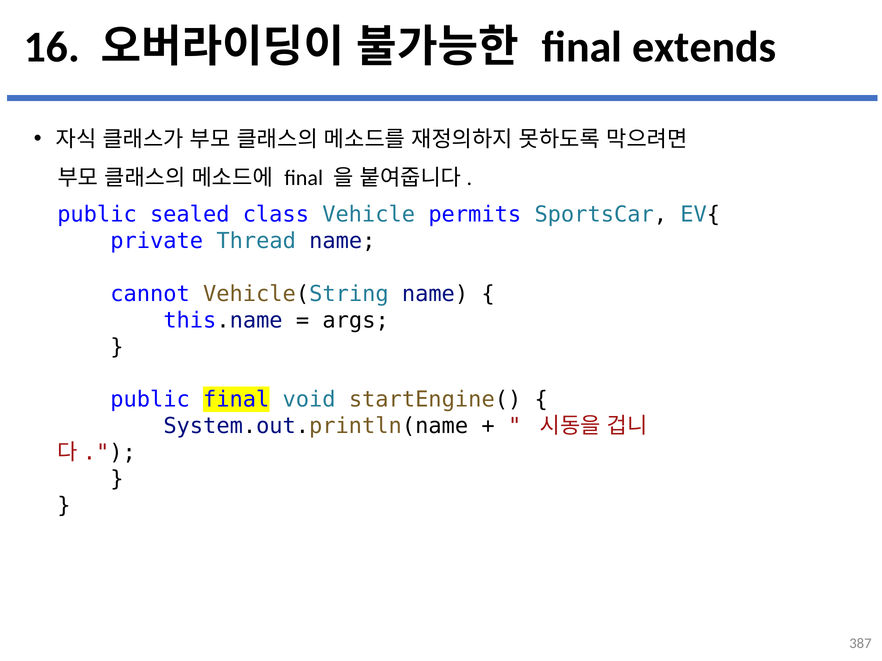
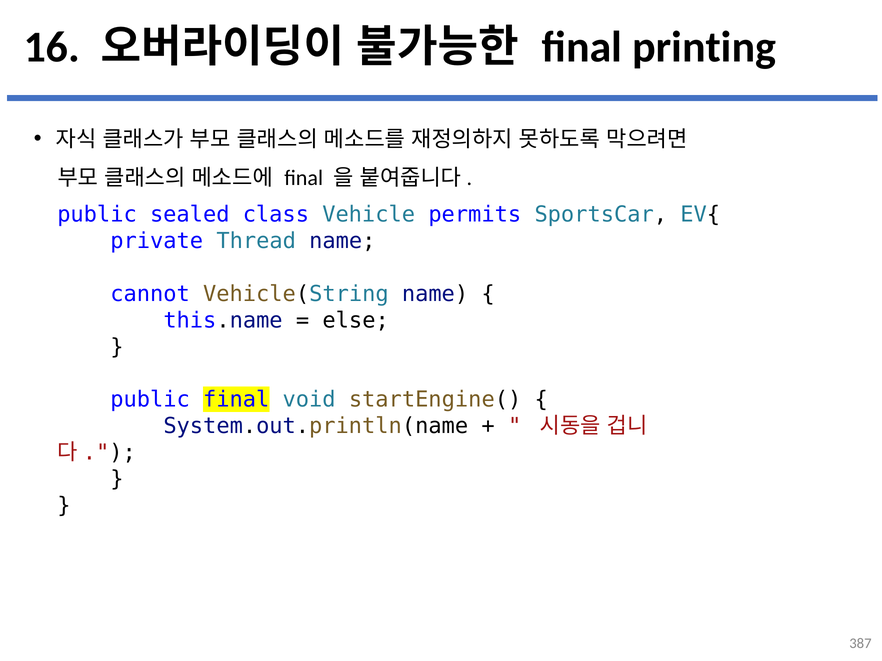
extends: extends -> printing (704, 47)
args: args -> else (356, 321)
